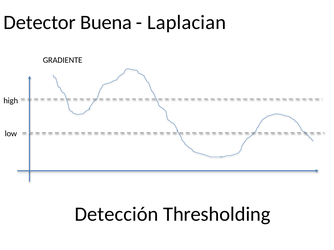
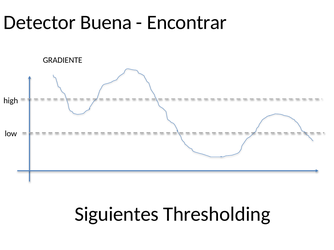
Laplacian: Laplacian -> Encontrar (187, 22)
Detección: Detección -> Siguientes (117, 215)
